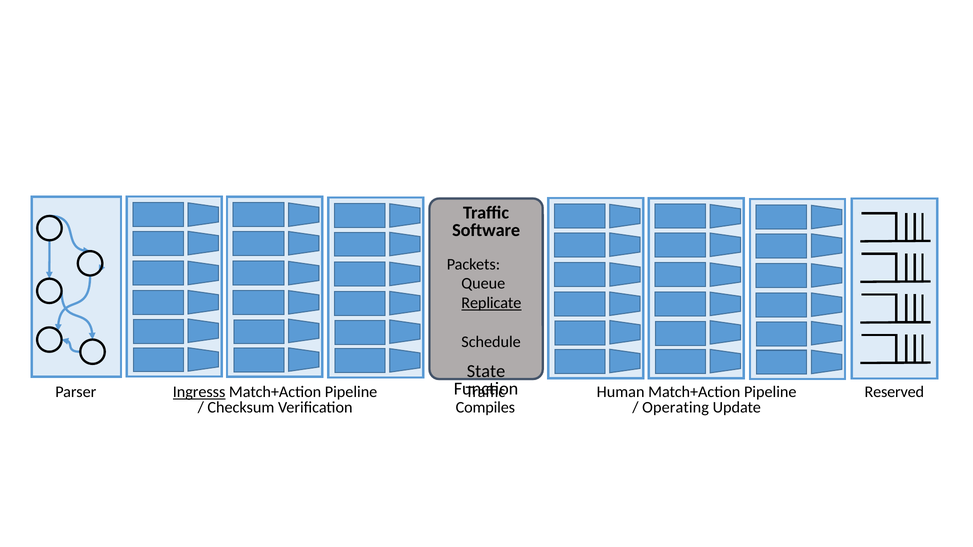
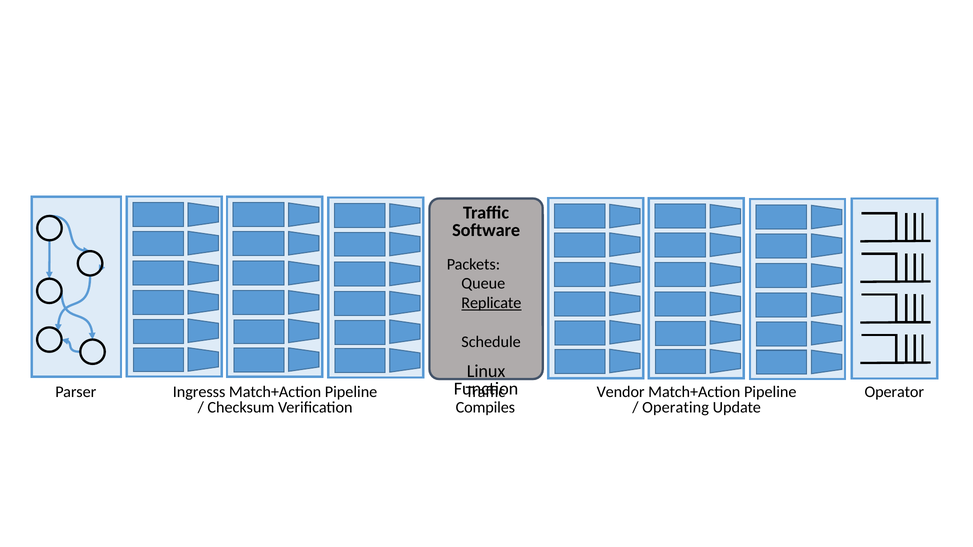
State: State -> Linux (486, 371)
Ingresss underline: present -> none (199, 392)
Human: Human -> Vendor (621, 392)
Reserved: Reserved -> Operator (894, 392)
